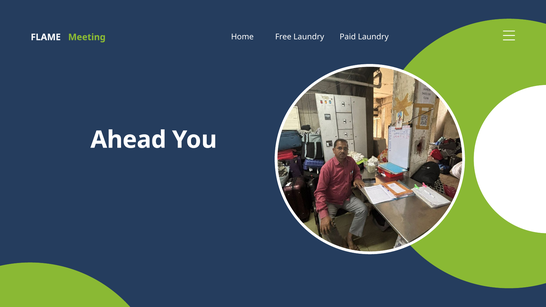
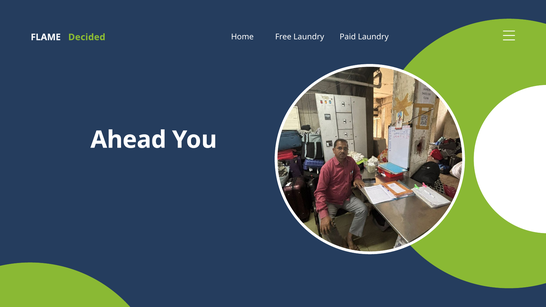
Meeting: Meeting -> Decided (87, 37)
